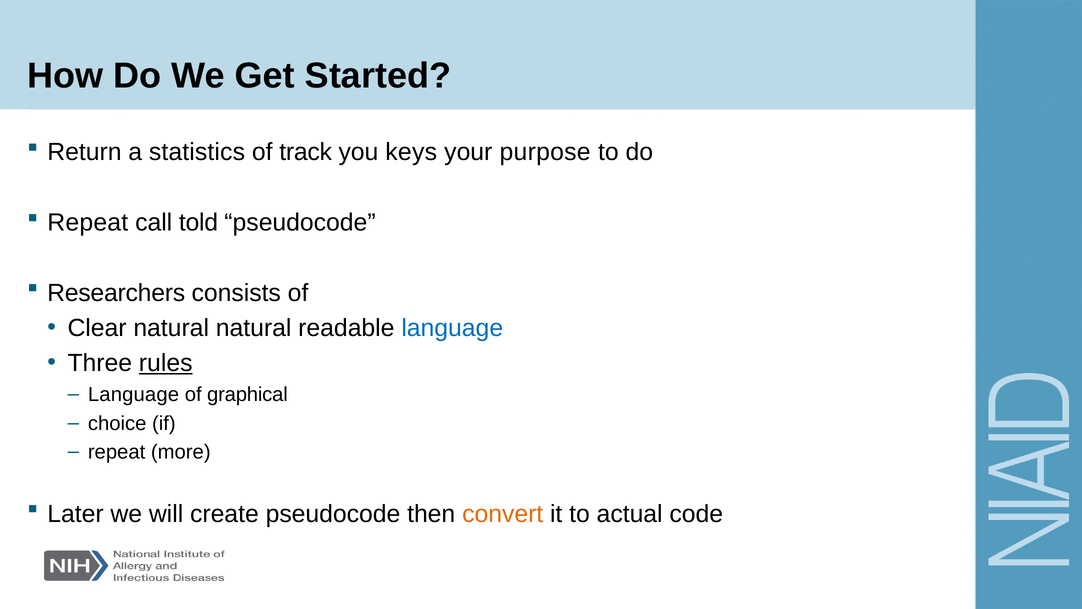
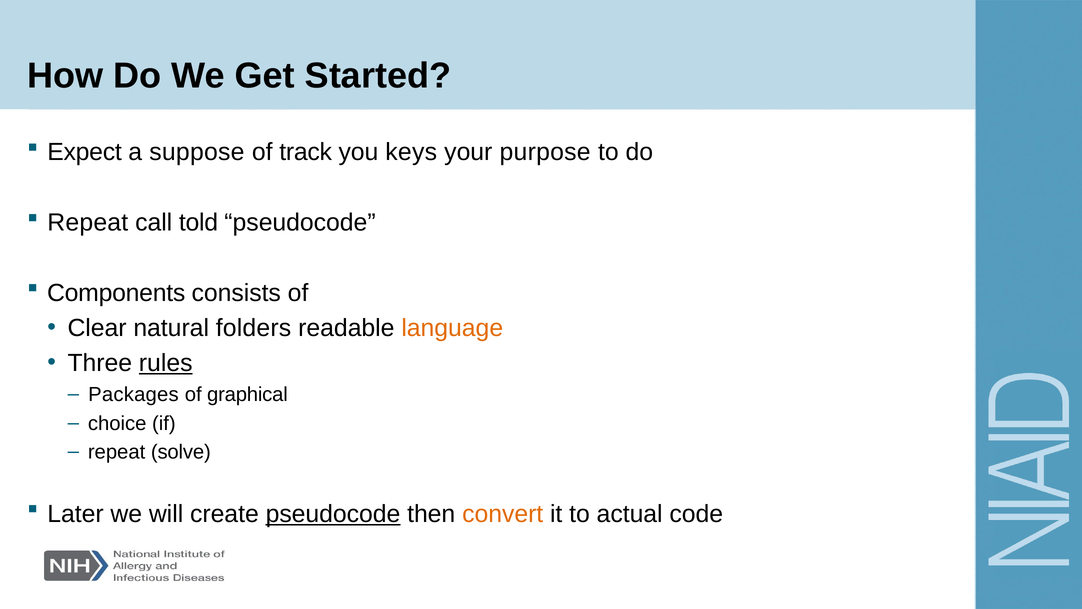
Return: Return -> Expect (85, 152)
statistics: statistics -> suppose (197, 152)
Researchers: Researchers -> Components (116, 293)
natural natural: natural -> folders (254, 328)
language colour: blue -> orange (452, 328)
Language: Language -> Packages (133, 394)
more: more -> solve (181, 452)
pseudocode underline: none -> present (333, 514)
